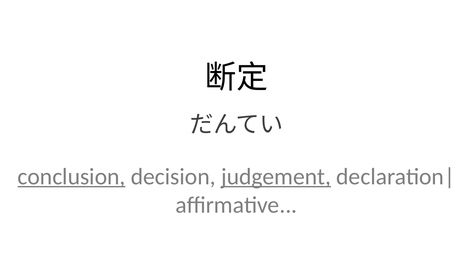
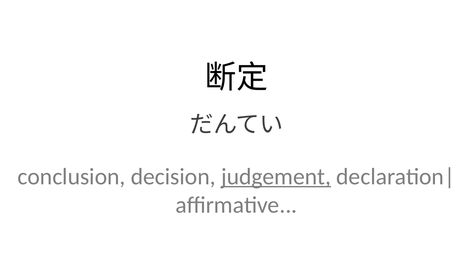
conclusion underline: present -> none (71, 177)
